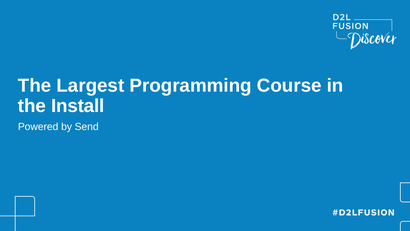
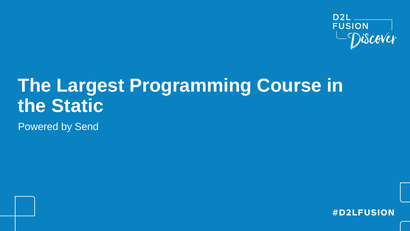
Install: Install -> Static (78, 106)
